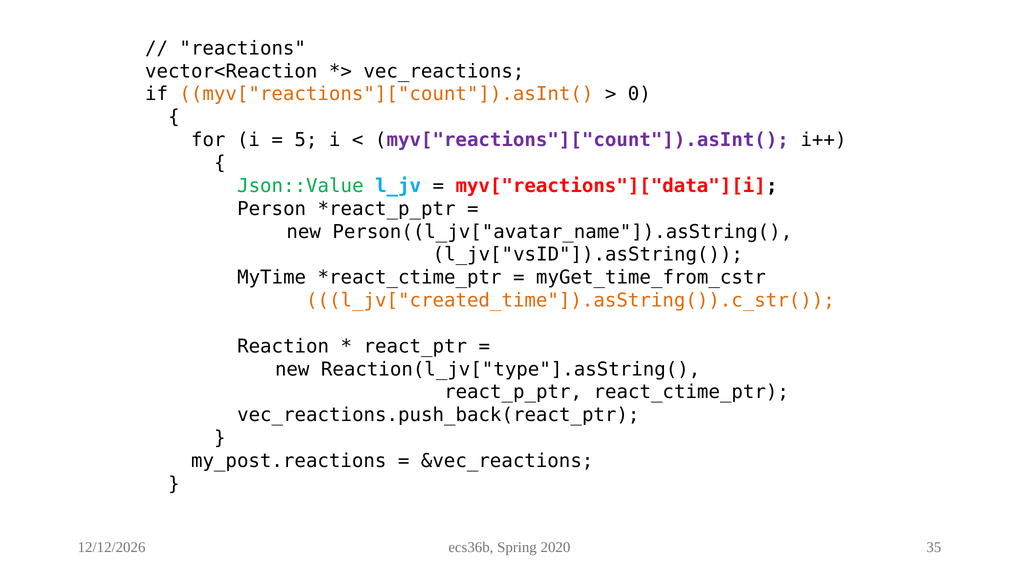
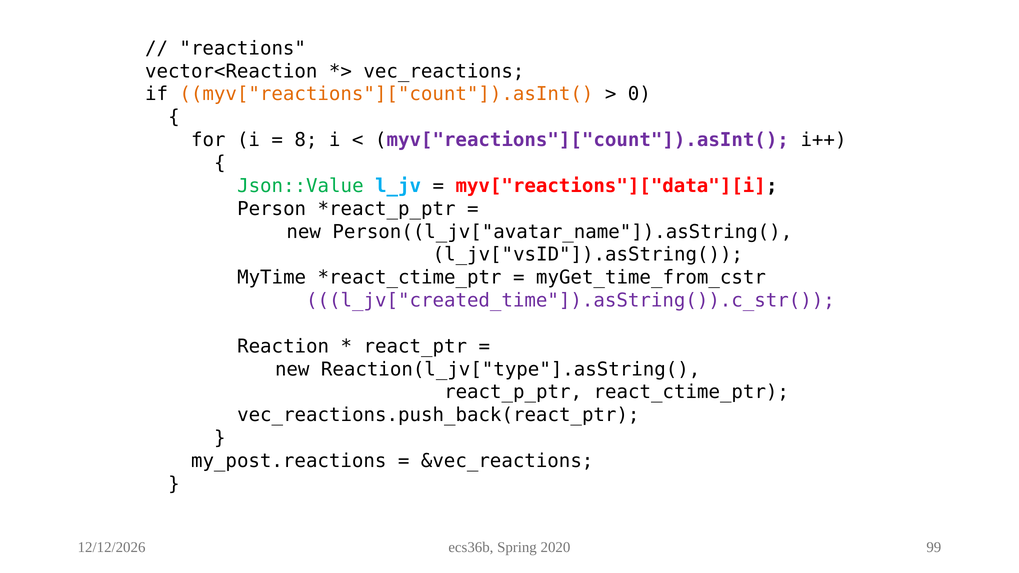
5: 5 -> 8 (306, 140)
l_jv["created_time"]).asString()).c_str( colour: orange -> purple (570, 301)
35: 35 -> 99 (934, 548)
